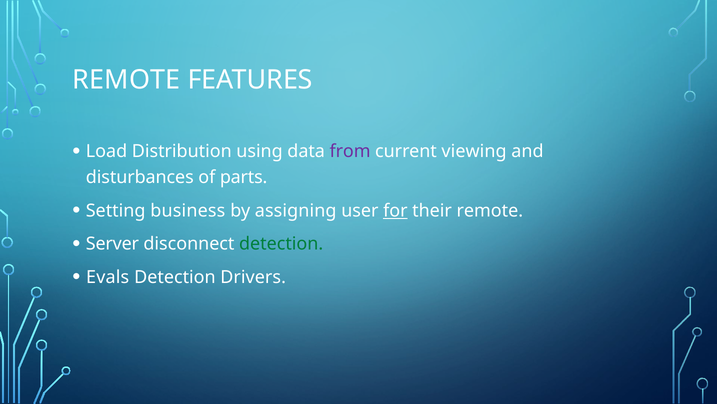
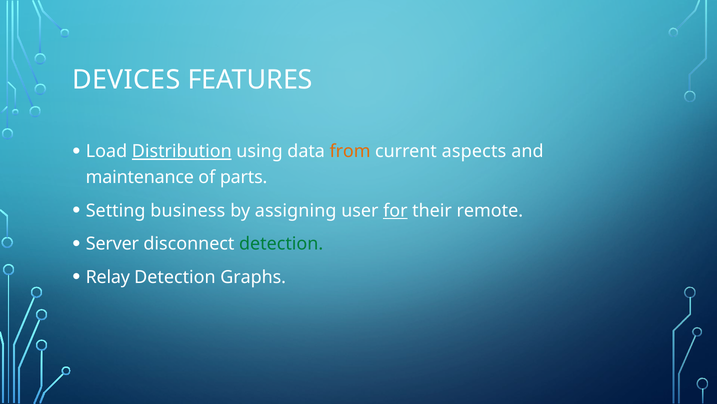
REMOTE: REMOTE -> DEVICES (126, 80)
Distribution underline: none -> present (182, 151)
from colour: purple -> orange (350, 151)
viewing: viewing -> aspects (474, 151)
disturbances: disturbances -> maintenance (140, 177)
Evals: Evals -> Relay (108, 277)
Drivers: Drivers -> Graphs (253, 277)
